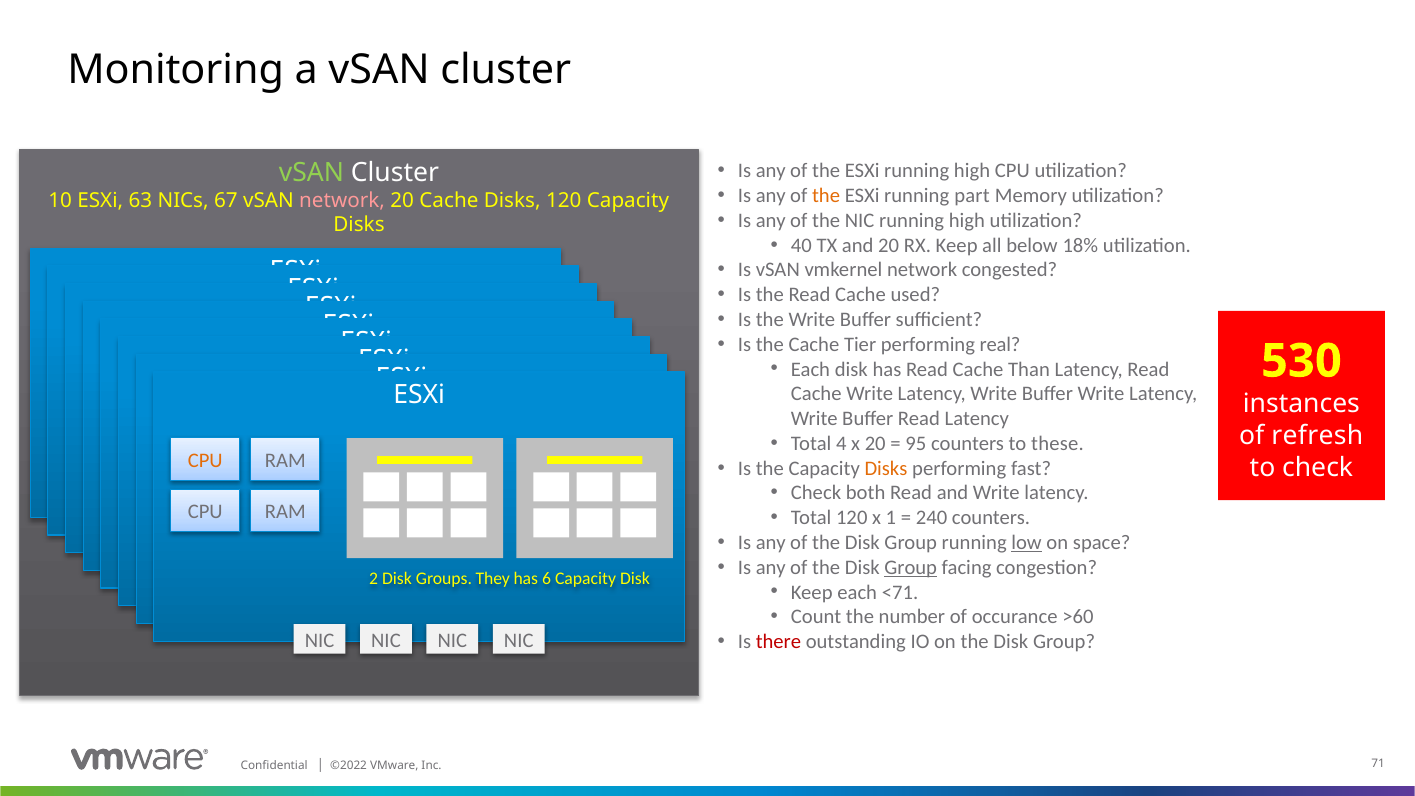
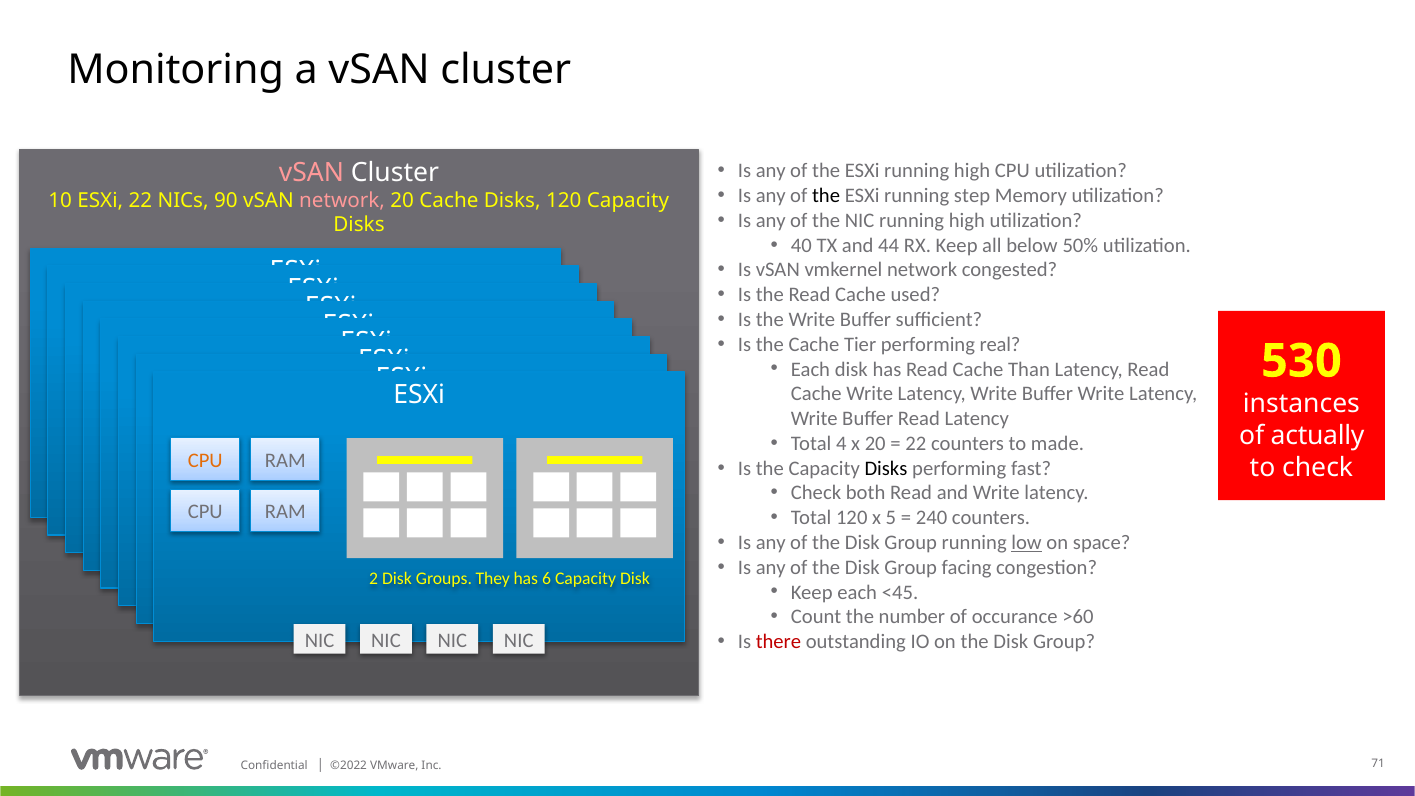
vSAN colour: light green -> pink (312, 172)
the colour: orange -> black (826, 196)
part: part -> step (972, 196)
ESXi 63: 63 -> 22 (140, 200)
67: 67 -> 90 (226, 200)
and 20: 20 -> 44 (889, 245)
18%: 18% -> 50% (1080, 245)
refresh: refresh -> actually (1318, 436)
95: 95 -> 22 (916, 444)
these: these -> made (1058, 444)
Disks colour: orange -> black (886, 468)
1: 1 -> 5 (891, 518)
Group underline: present -> none (911, 567)
<71: <71 -> <45 (900, 592)
